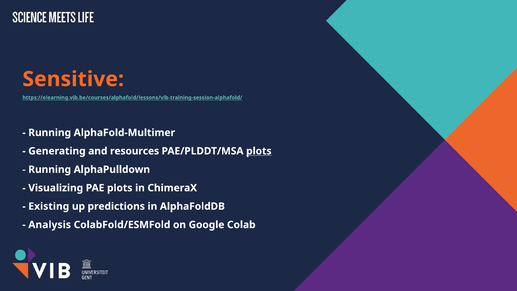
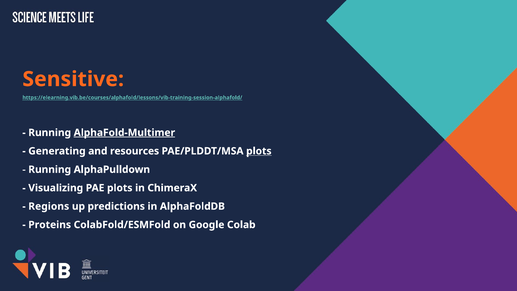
AlphaFold-Multimer underline: none -> present (124, 133)
Existing: Existing -> Regions (49, 206)
Analysis: Analysis -> Proteins (50, 225)
